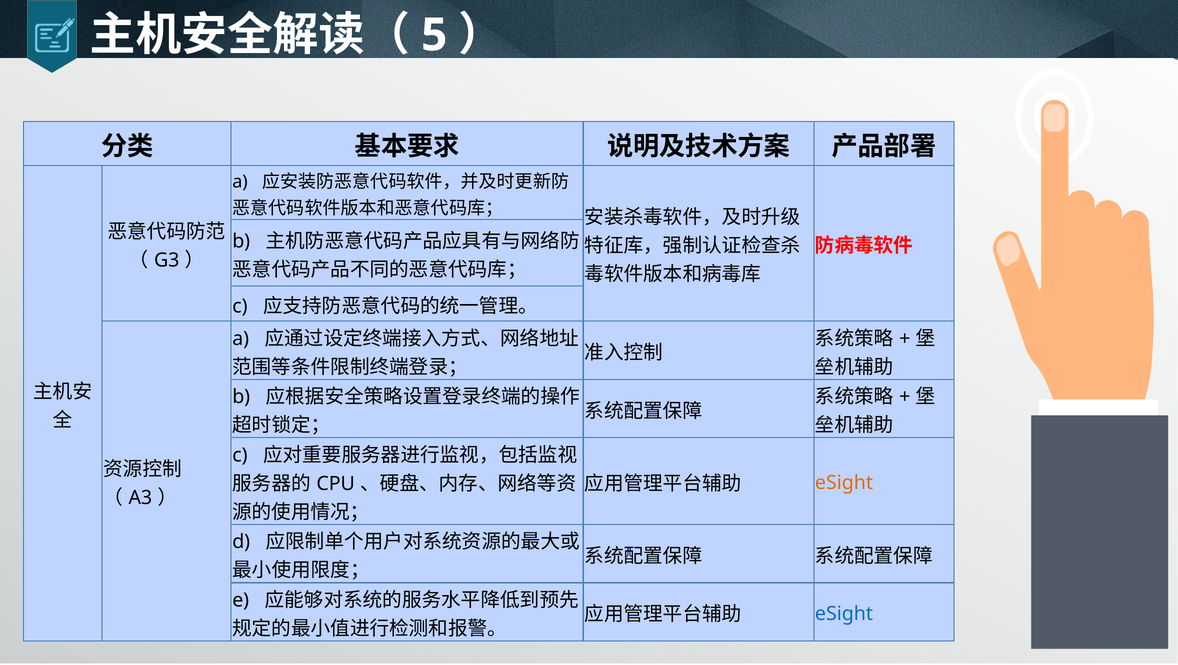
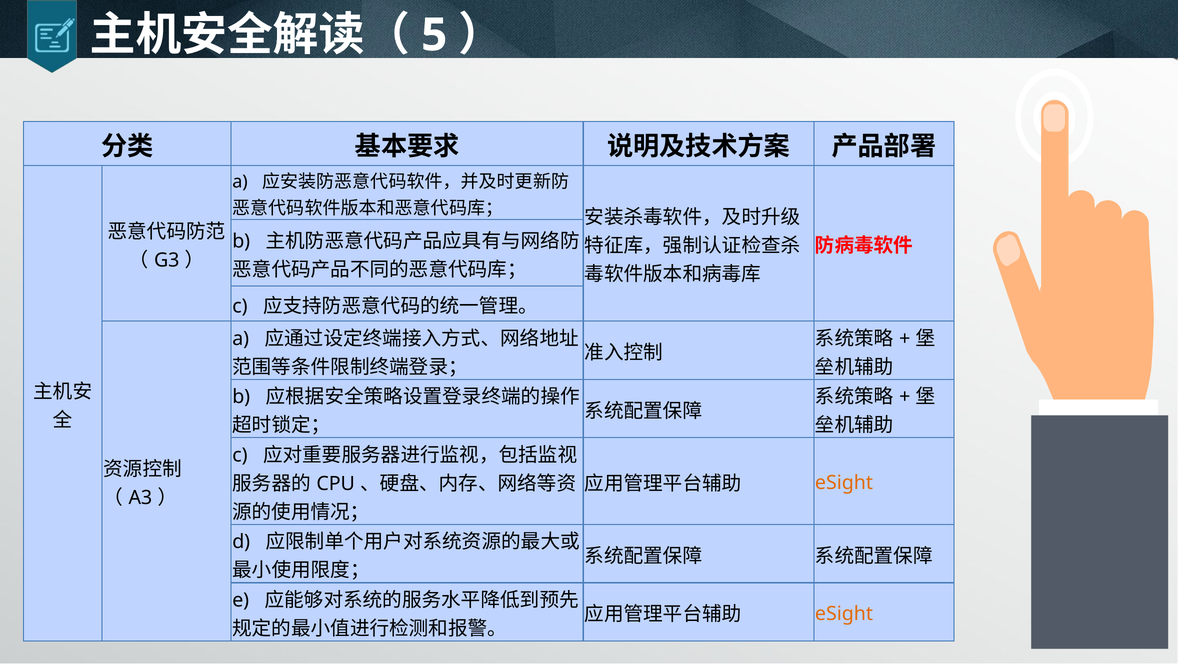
eSight colour: blue -> orange (844, 613)
